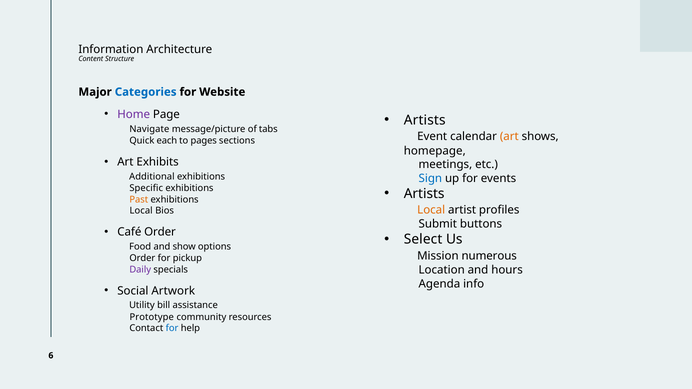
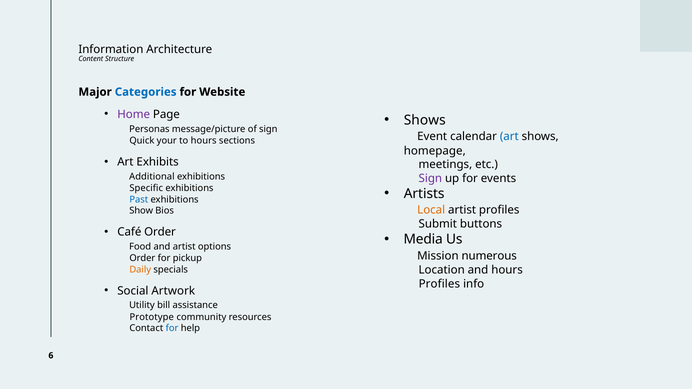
Artists: Artists -> Shows (425, 120)
Navigate: Navigate -> Personas (149, 129)
of tabs: tabs -> sign (268, 129)
art colour: orange -> blue (509, 137)
each: each -> your (167, 141)
to pages: pages -> hours (204, 141)
Sign colour: blue -> purple (430, 178)
Past colour: orange -> blue (139, 200)
Local: Local -> Show (141, 211)
Select: Select -> Media (423, 240)
and show: show -> artist (184, 247)
Daily colour: purple -> orange (140, 270)
Agenda: Agenda -> Profiles (439, 284)
